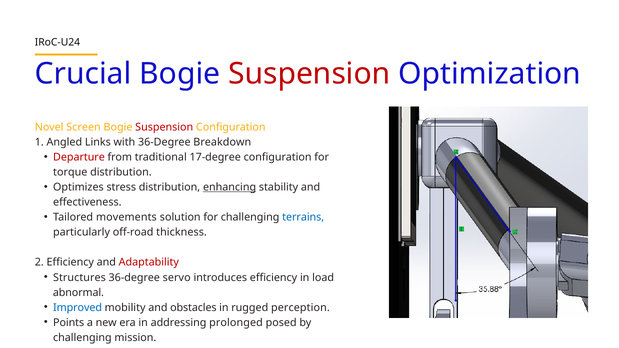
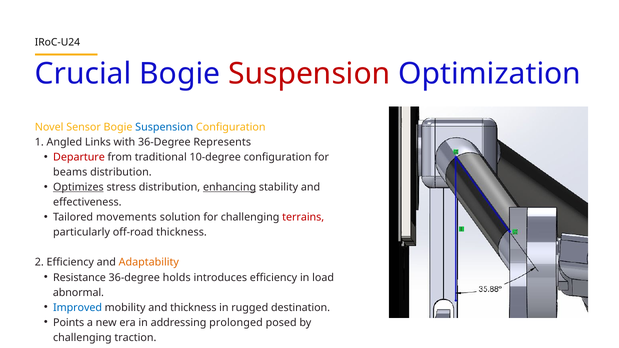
Screen: Screen -> Sensor (84, 127)
Suspension colour: red -> blue (164, 127)
Breakdown: Breakdown -> Represents (222, 142)
17-degree: 17-degree -> 10-degree (215, 157)
torque: torque -> beams (70, 172)
Optimizes underline: none -> present (78, 187)
terrains colour: blue -> red (303, 217)
Adaptability colour: red -> orange (149, 263)
Structures: Structures -> Resistance (80, 278)
servo: servo -> holds (177, 278)
and obstacles: obstacles -> thickness (193, 308)
perception: perception -> destination (301, 308)
mission: mission -> traction (135, 338)
